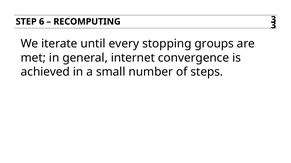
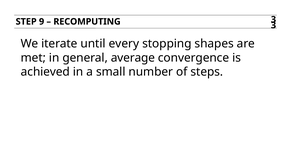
6: 6 -> 9 (42, 22)
groups: groups -> shapes (214, 44)
internet: internet -> average (133, 58)
